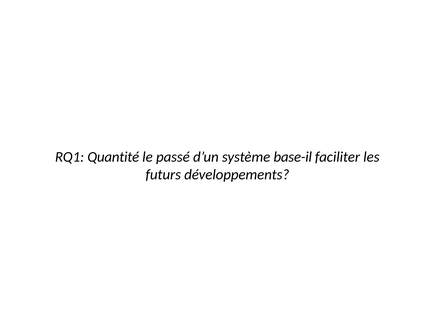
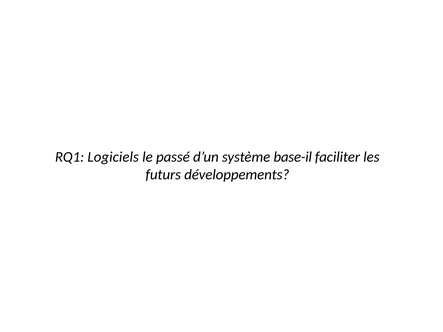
Quantité: Quantité -> Logiciels (113, 157)
